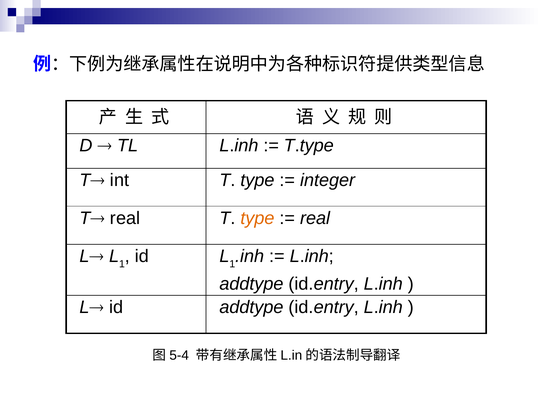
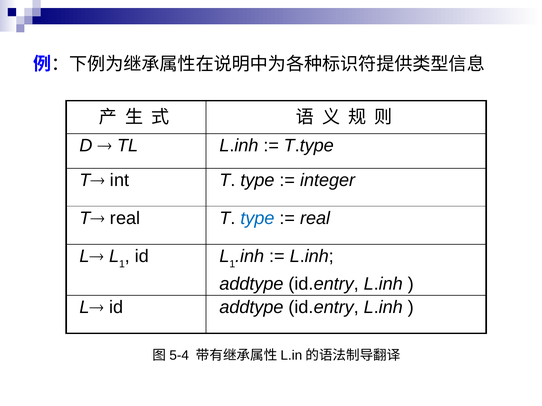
type colour: orange -> blue (257, 218)
